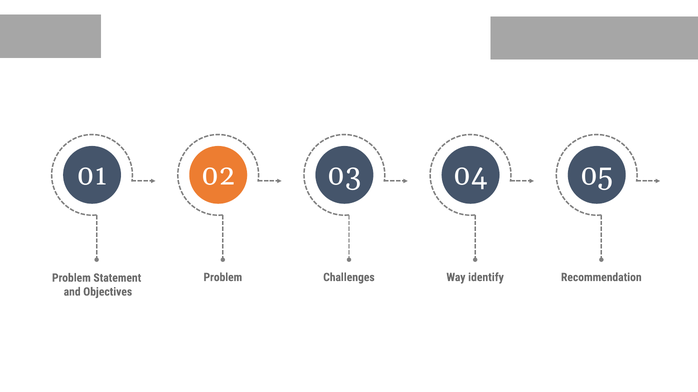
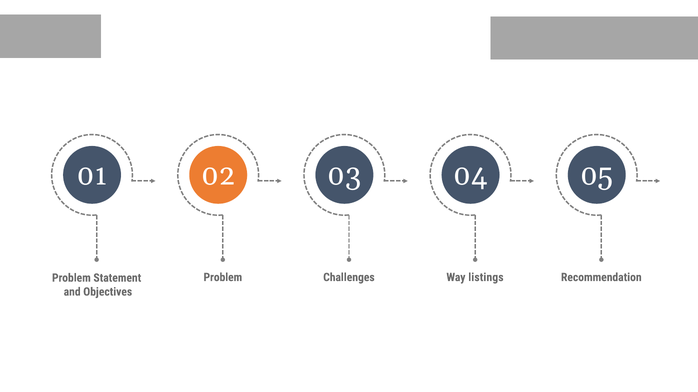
identify: identify -> listings (486, 278)
